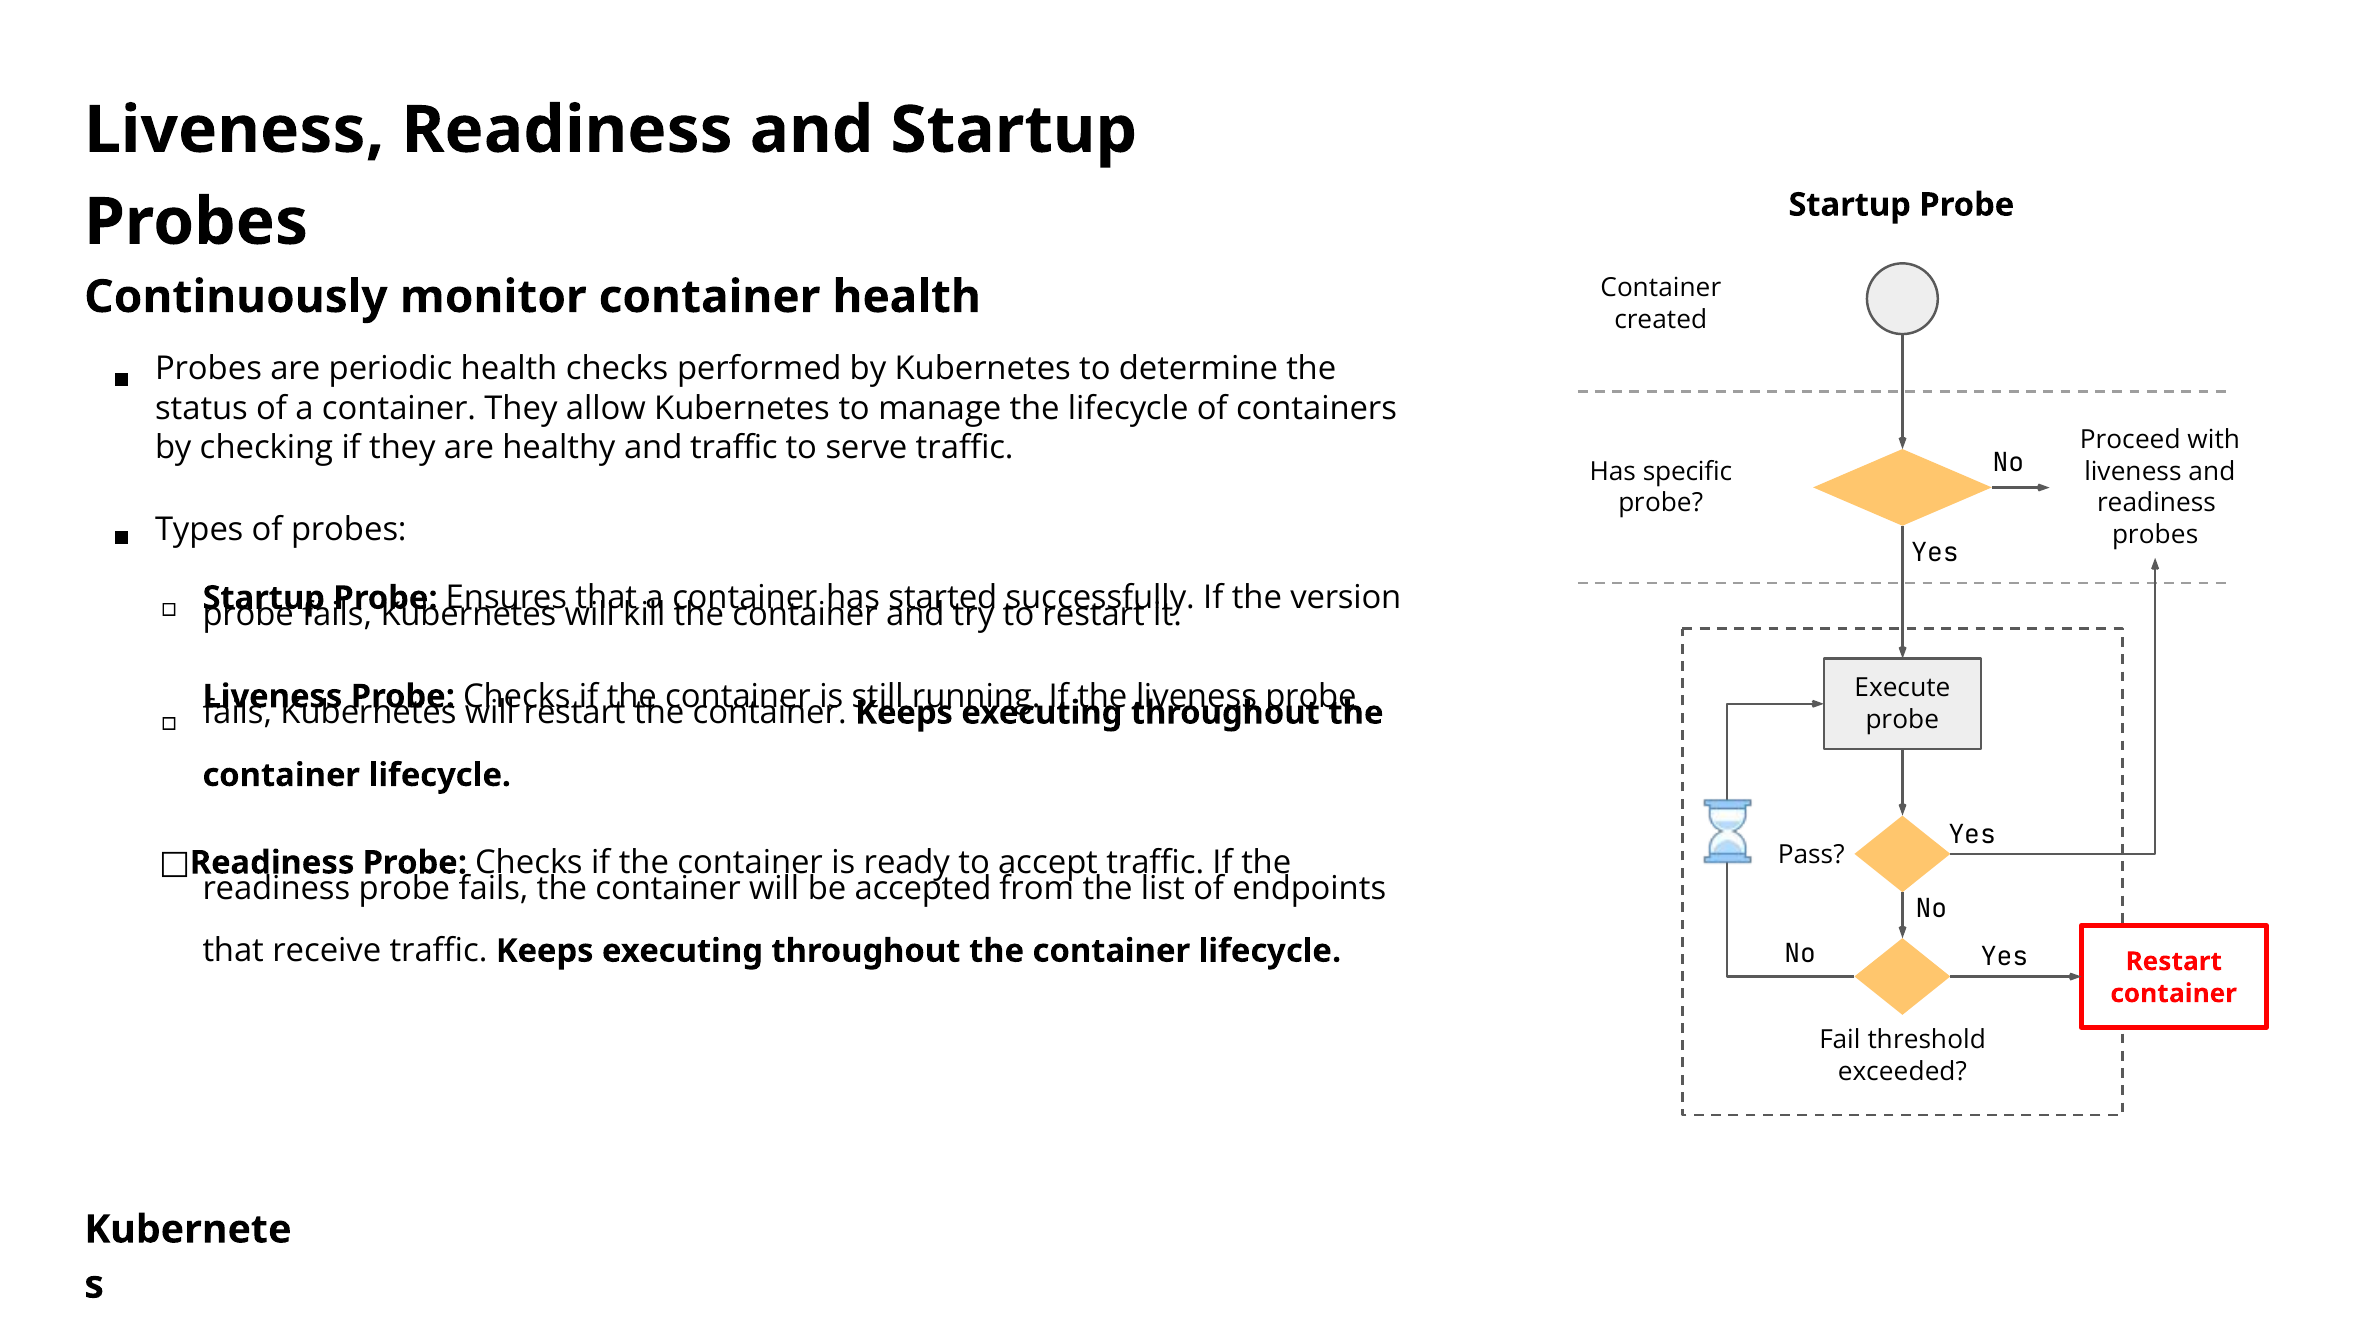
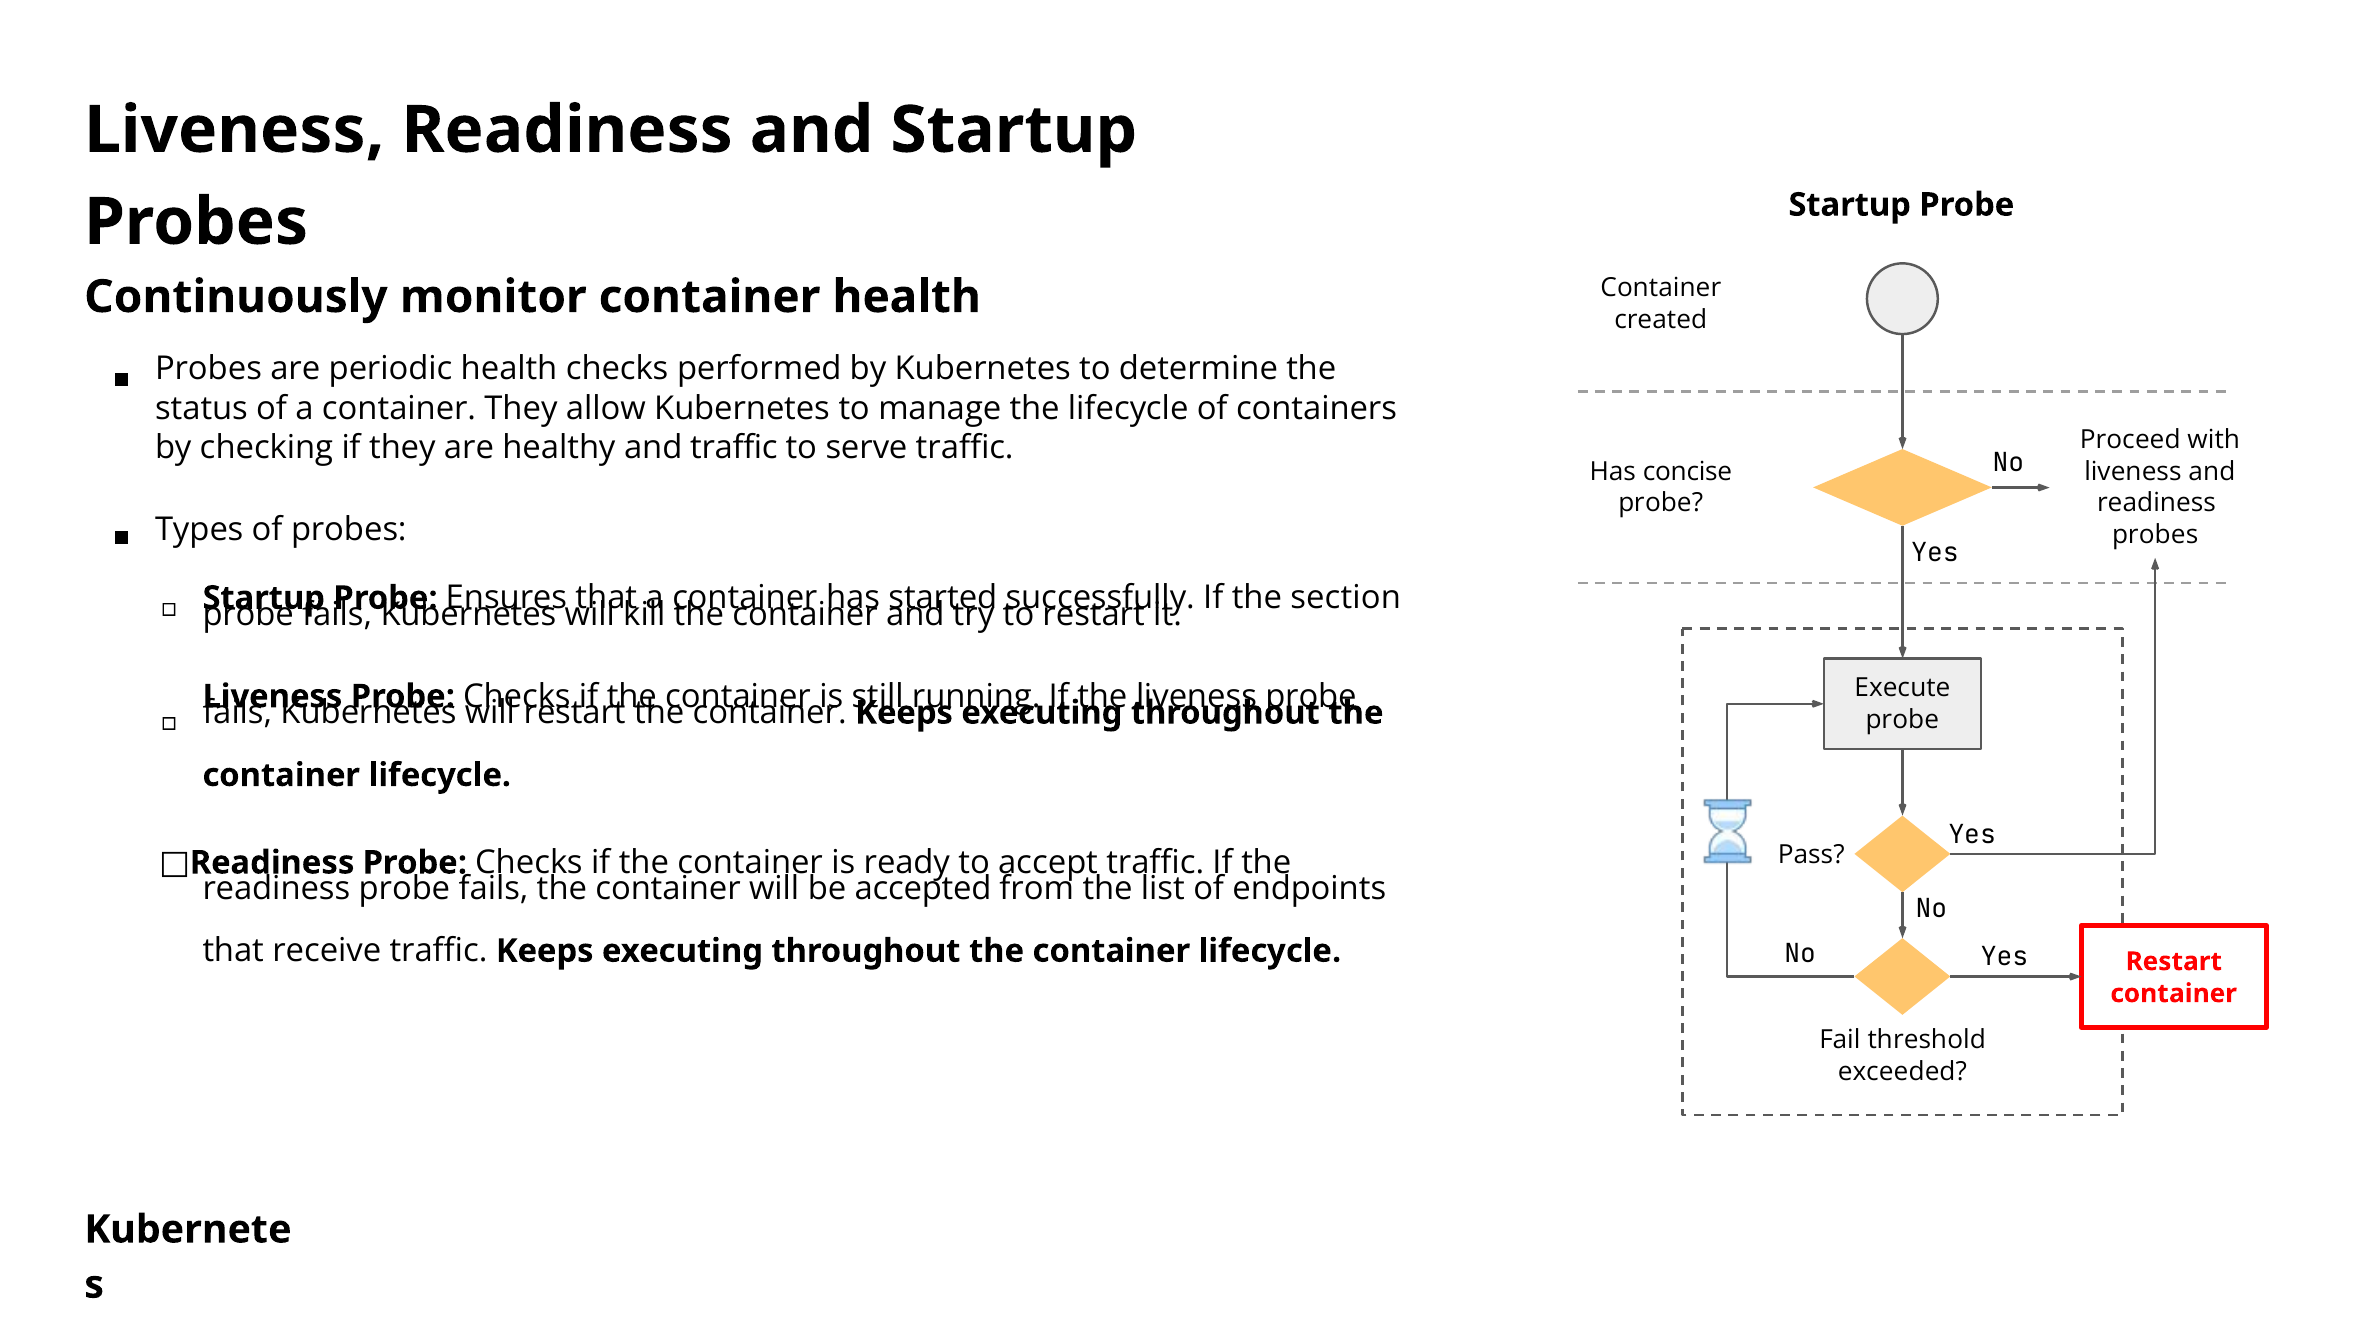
specific: specific -> concise (1688, 472)
version: version -> section (1346, 598)
